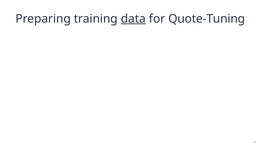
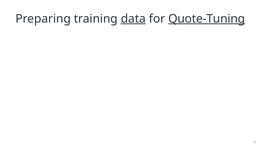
Quote-Tuning underline: none -> present (207, 19)
